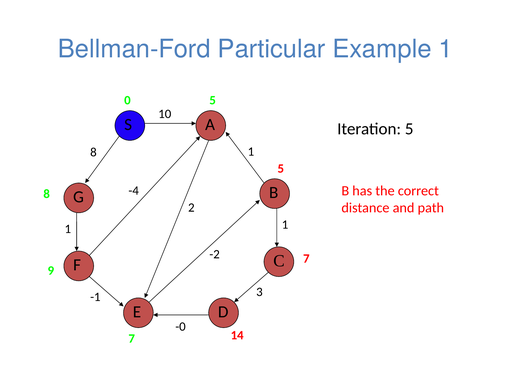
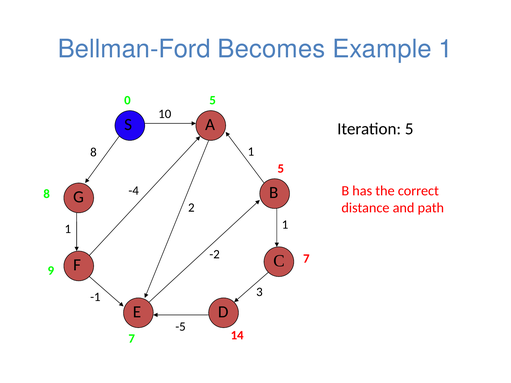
Particular: Particular -> Becomes (271, 49)
-0: -0 -> -5 (181, 327)
